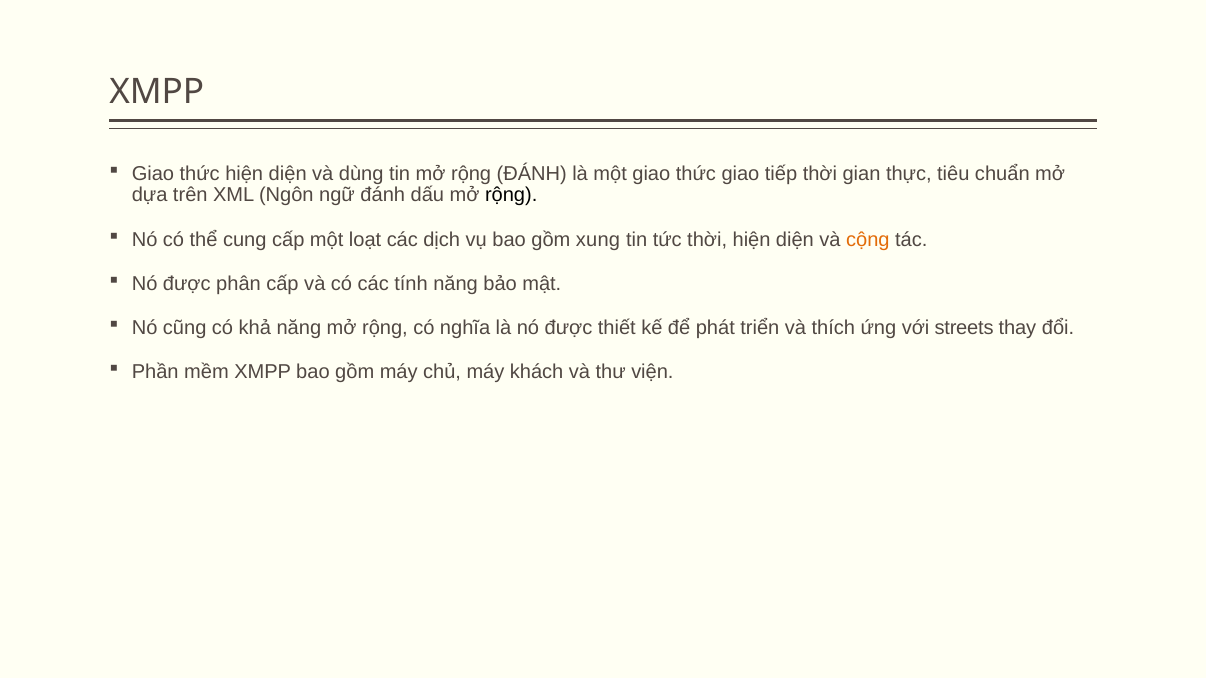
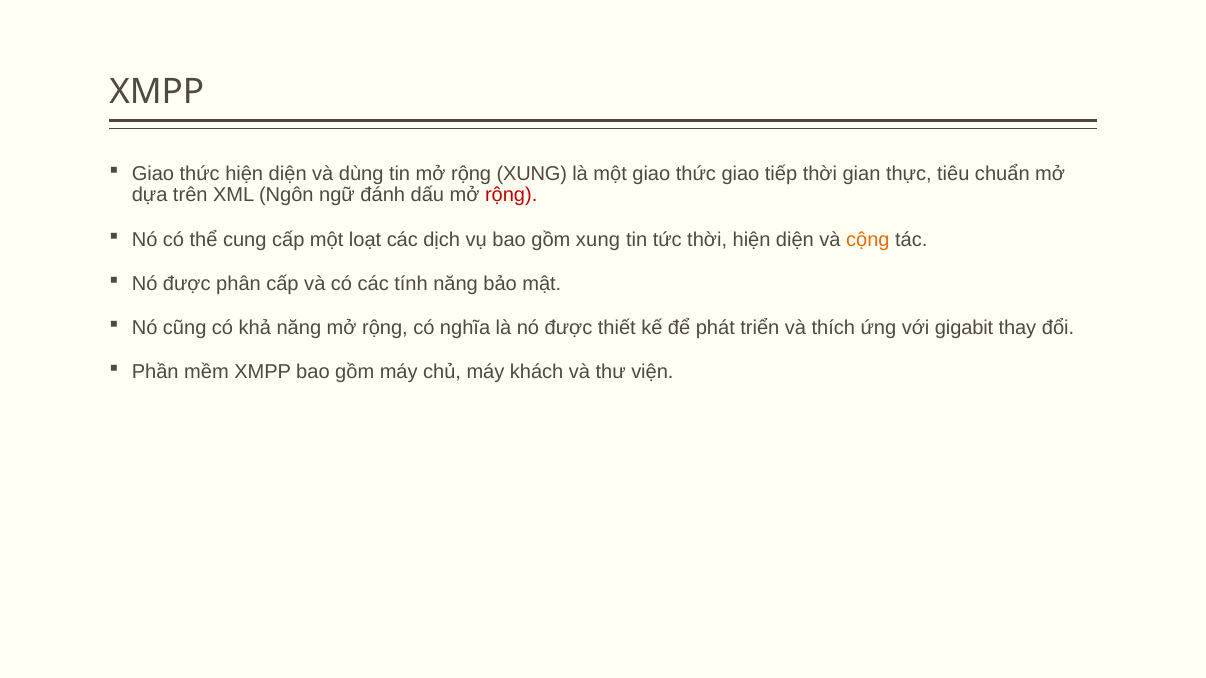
rộng ĐÁNH: ĐÁNH -> XUNG (532, 174)
rộng colour: black -> red (511, 195)
streets: streets -> gigabit (964, 328)
